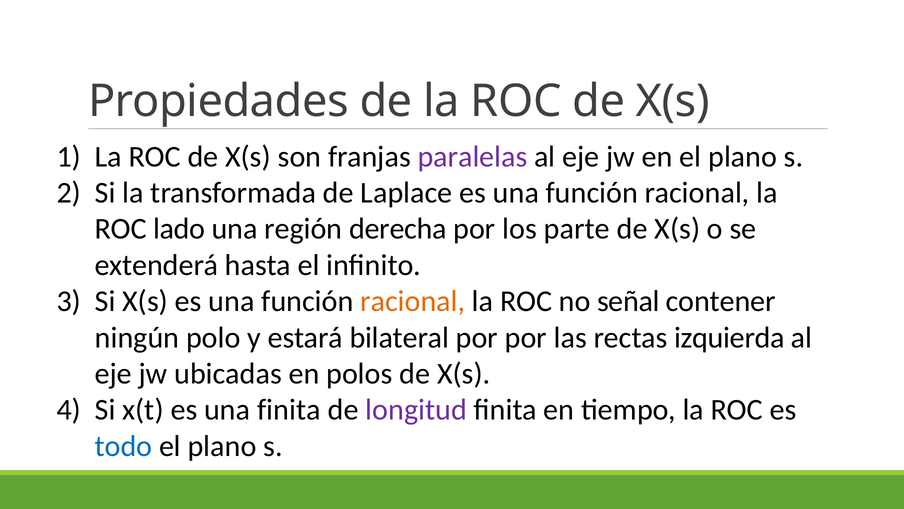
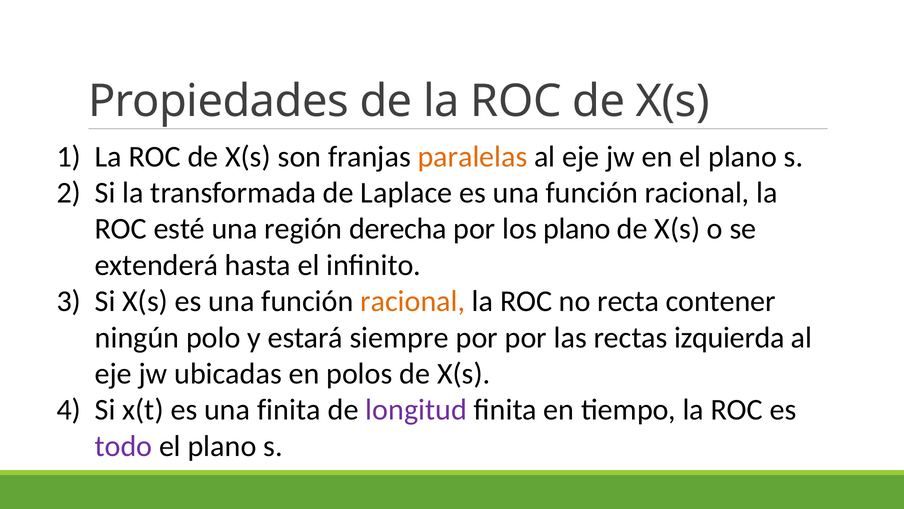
paralelas colour: purple -> orange (472, 156)
lado: lado -> esté (179, 229)
los parte: parte -> plano (577, 229)
señal: señal -> recta (628, 301)
bilateral: bilateral -> siempre (399, 337)
todo colour: blue -> purple (123, 446)
